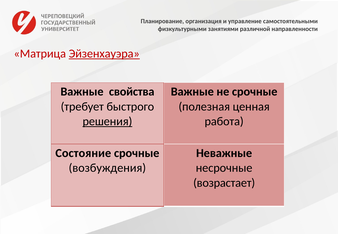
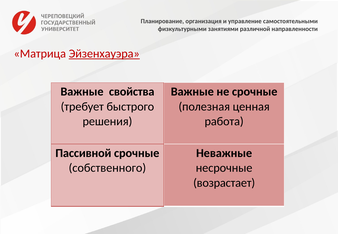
решения underline: present -> none (107, 121)
Состояние: Состояние -> Пассивной (83, 153)
возбуждения: возбуждения -> собственного (107, 168)
